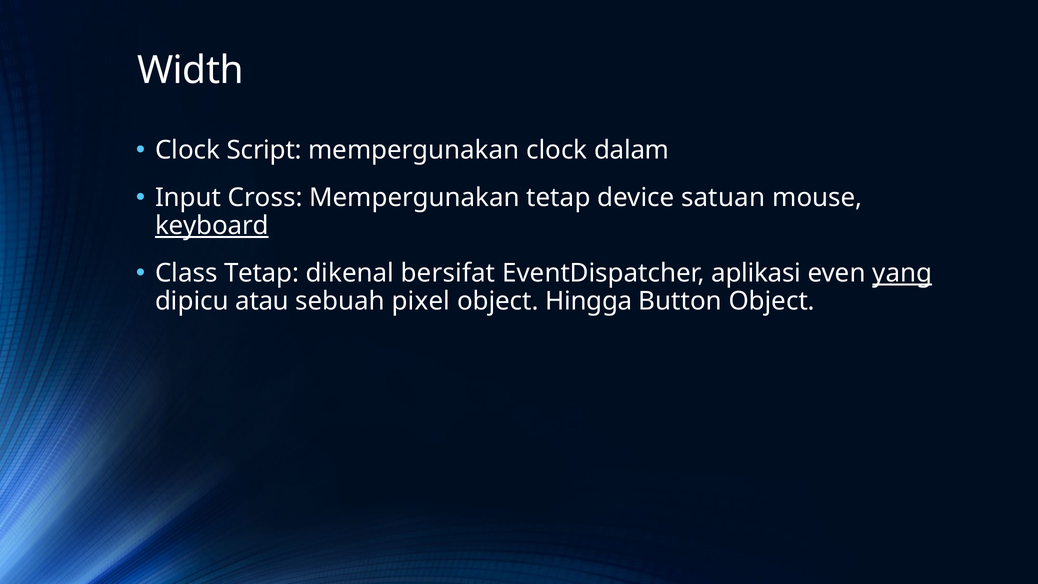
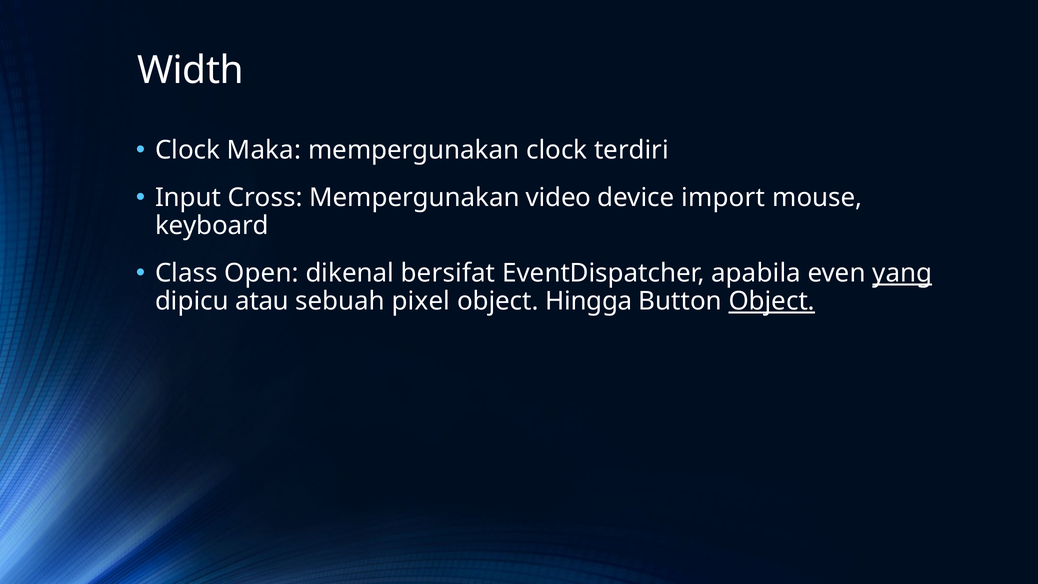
Script: Script -> Maka (264, 150)
dalam: dalam -> terdiri (631, 150)
Mempergunakan tetap: tetap -> video (559, 198)
satuan: satuan -> import (723, 198)
keyboard underline: present -> none (212, 226)
Class Tetap: Tetap -> Open (261, 273)
aplikasi: aplikasi -> apabila (756, 273)
Object underline: none -> present (772, 301)
